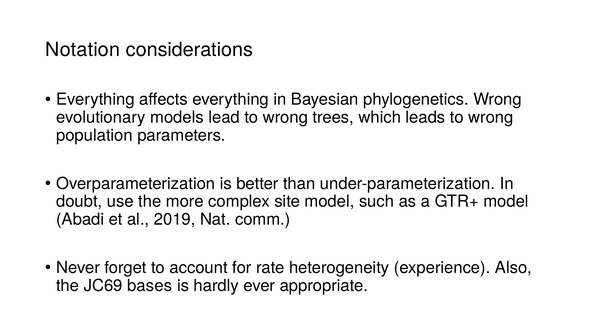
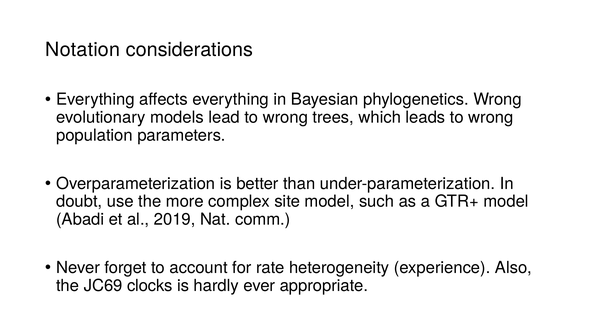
bases: bases -> clocks (150, 286)
